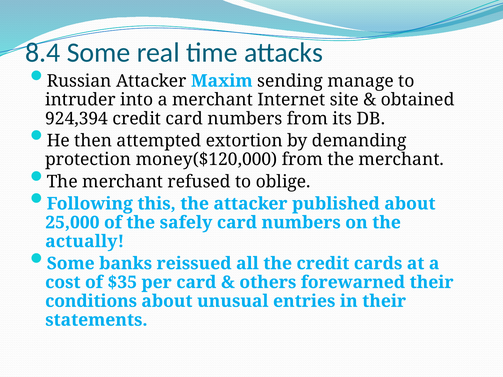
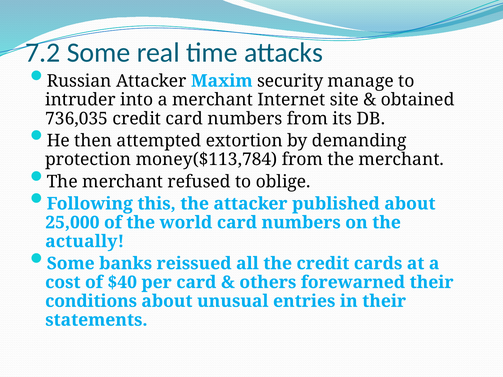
8.4: 8.4 -> 7.2 (43, 53)
sending: sending -> security (290, 81)
924,394: 924,394 -> 736,035 (77, 119)
money($120,000: money($120,000 -> money($113,784 (207, 160)
safely: safely -> world (186, 223)
$35: $35 -> $40 (122, 282)
